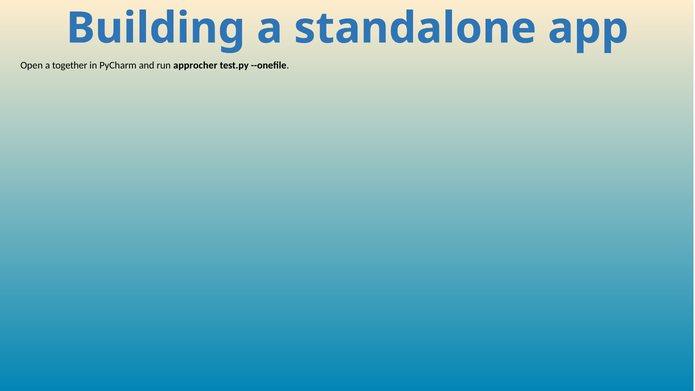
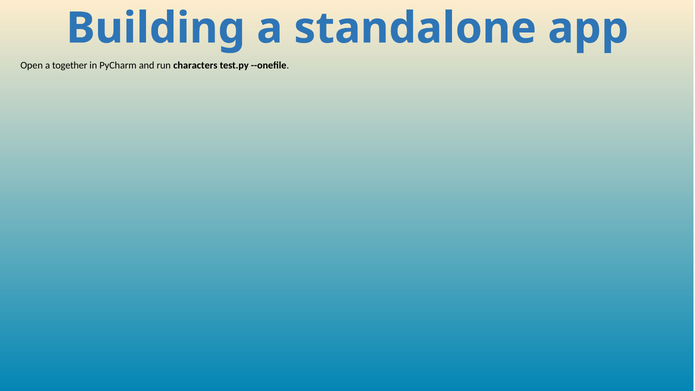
approcher: approcher -> characters (195, 66)
